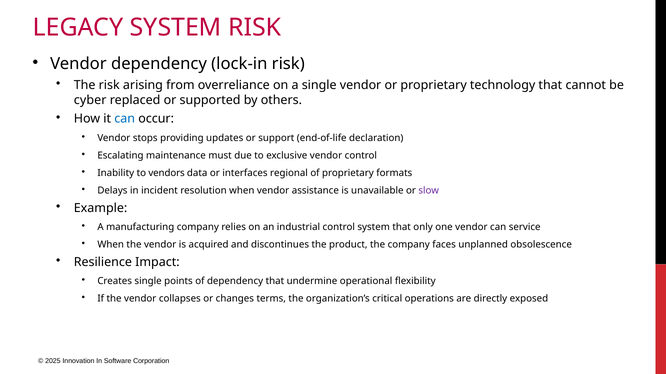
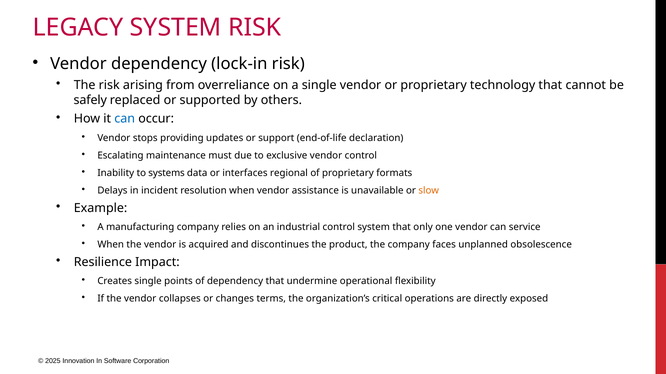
cyber: cyber -> safely (90, 100)
vendors: vendors -> systems (167, 173)
slow colour: purple -> orange (429, 191)
